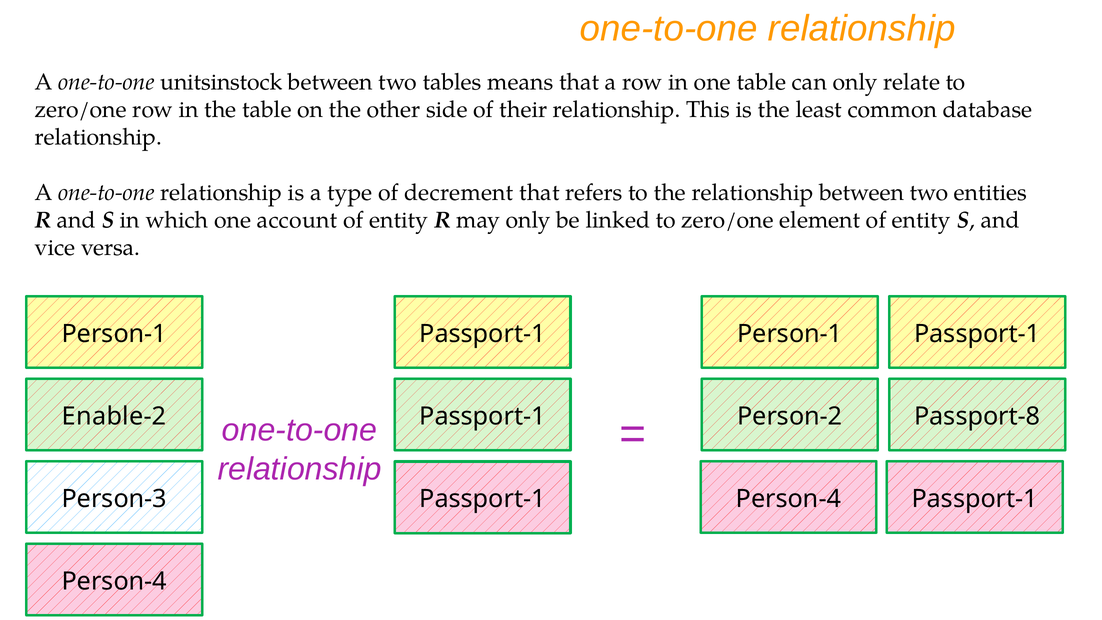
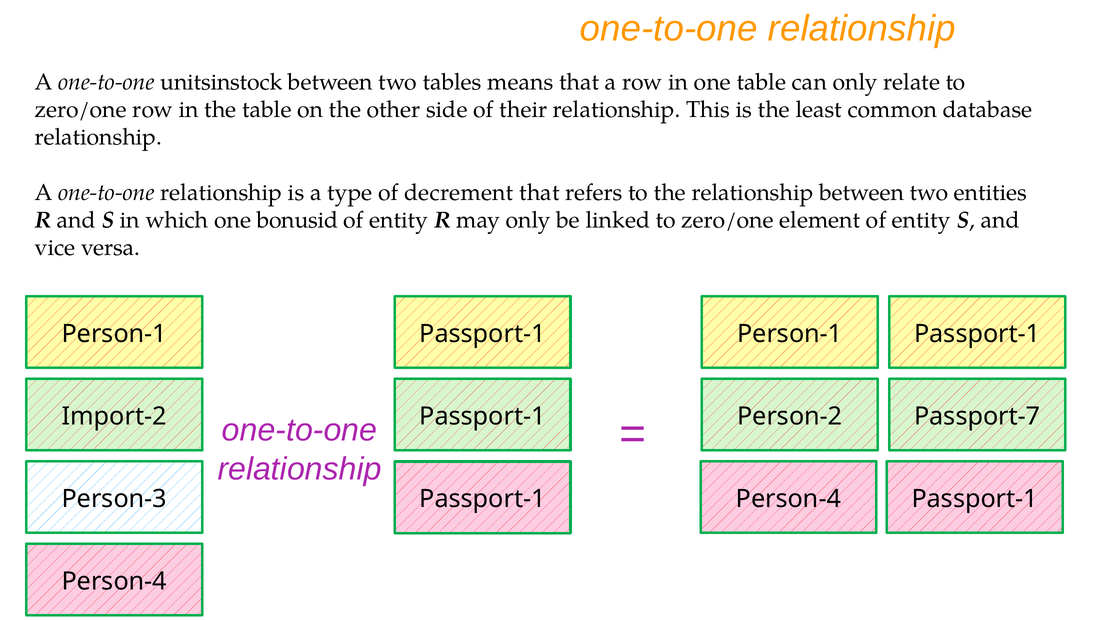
account: account -> bonusid (297, 220)
Enable-2: Enable-2 -> Import-2 (114, 416)
Passport-8: Passport-8 -> Passport-7 (977, 416)
